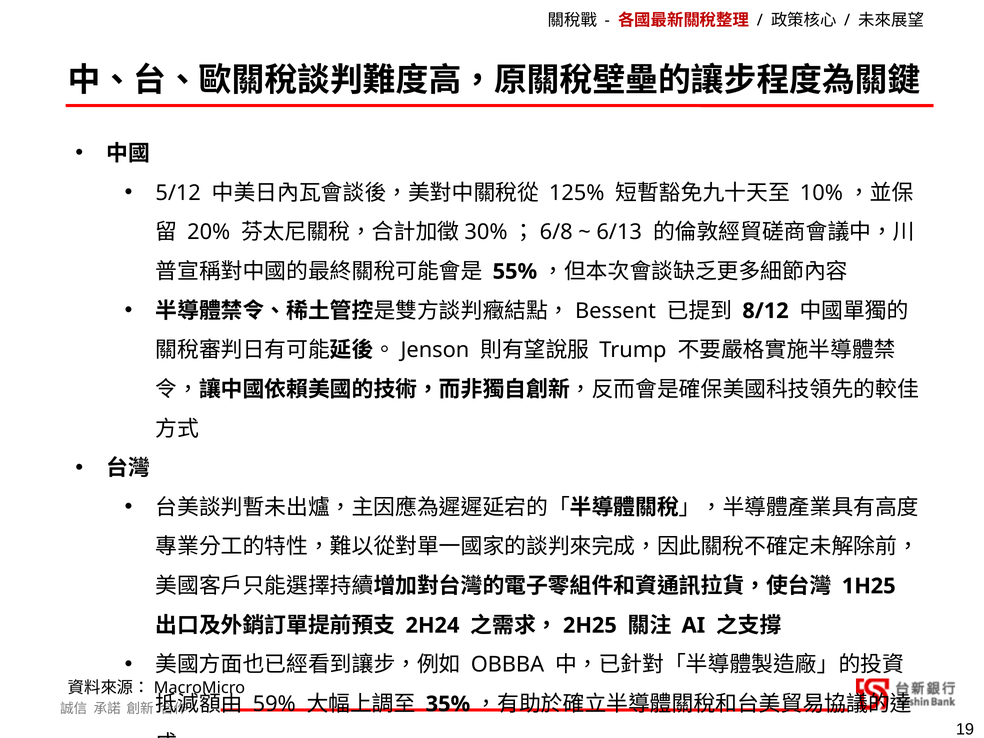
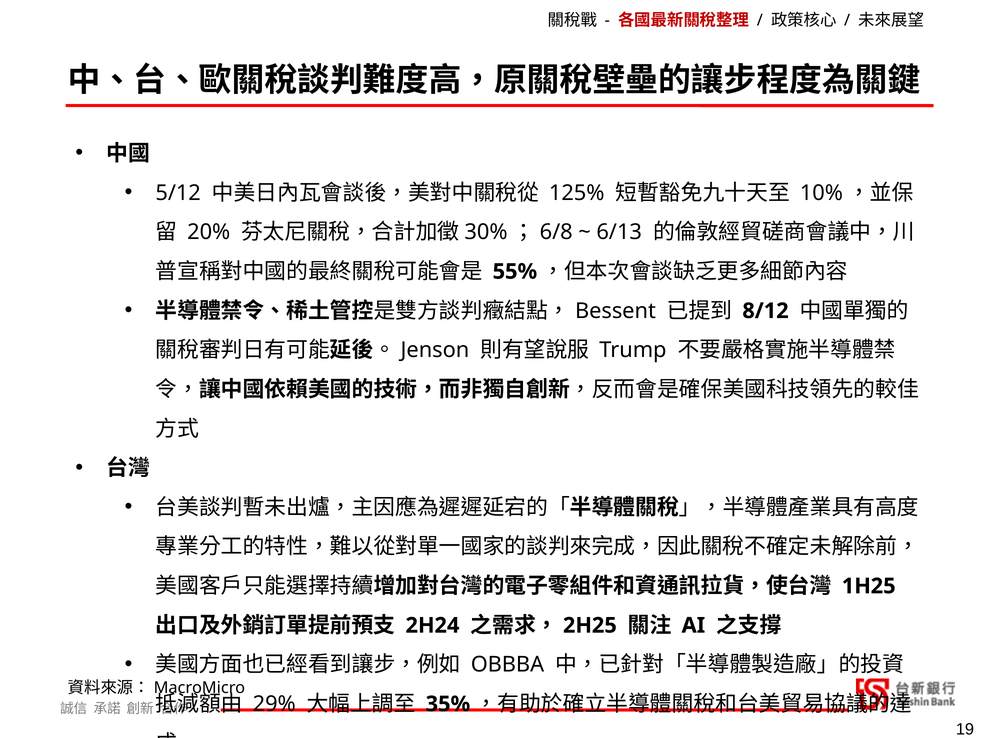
59%: 59% -> 29% (274, 704)
